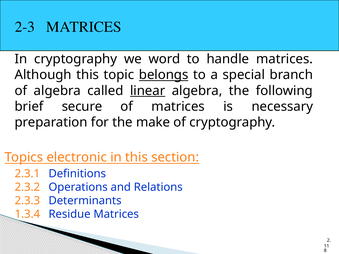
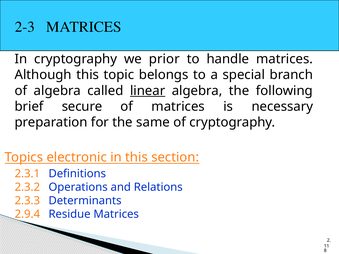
word: word -> prior (164, 59)
belongs underline: present -> none (164, 75)
make: make -> same (153, 122)
1.3.4: 1.3.4 -> 2.9.4 (27, 214)
